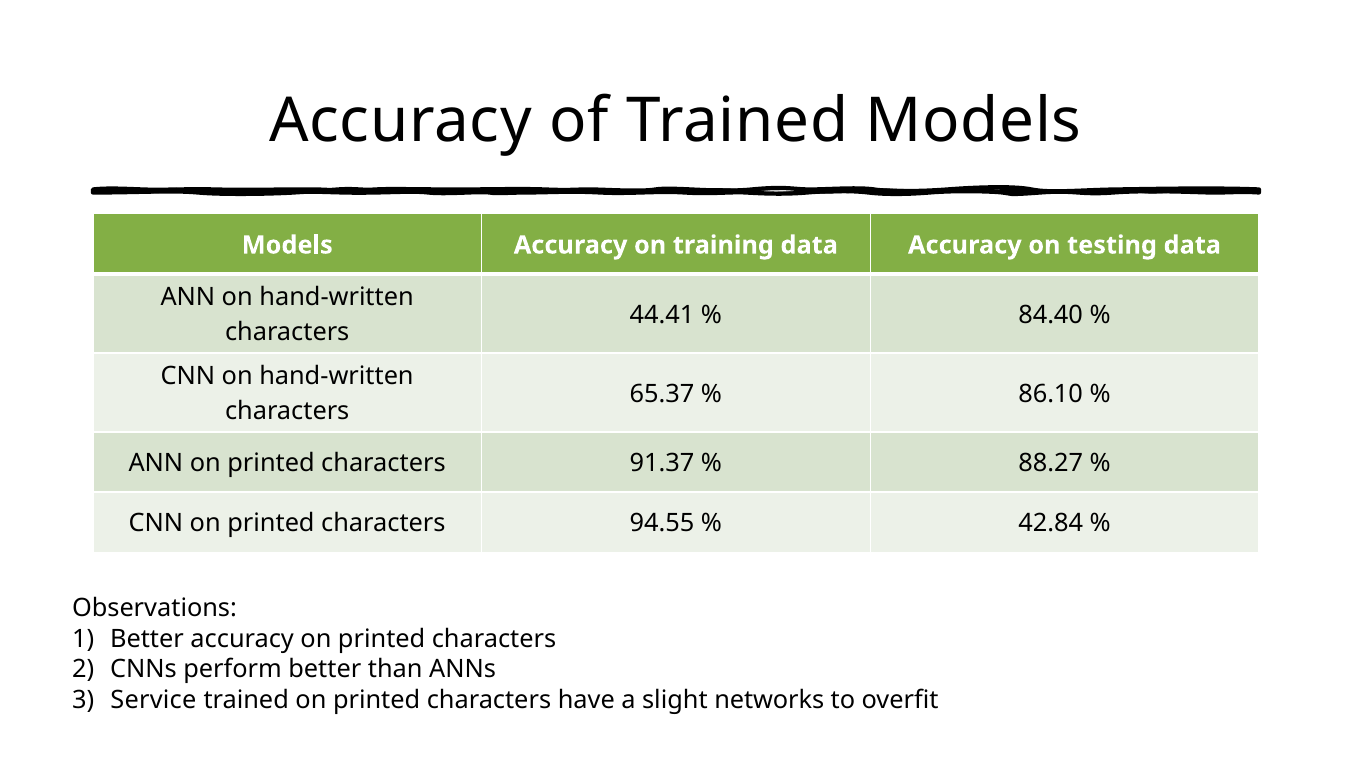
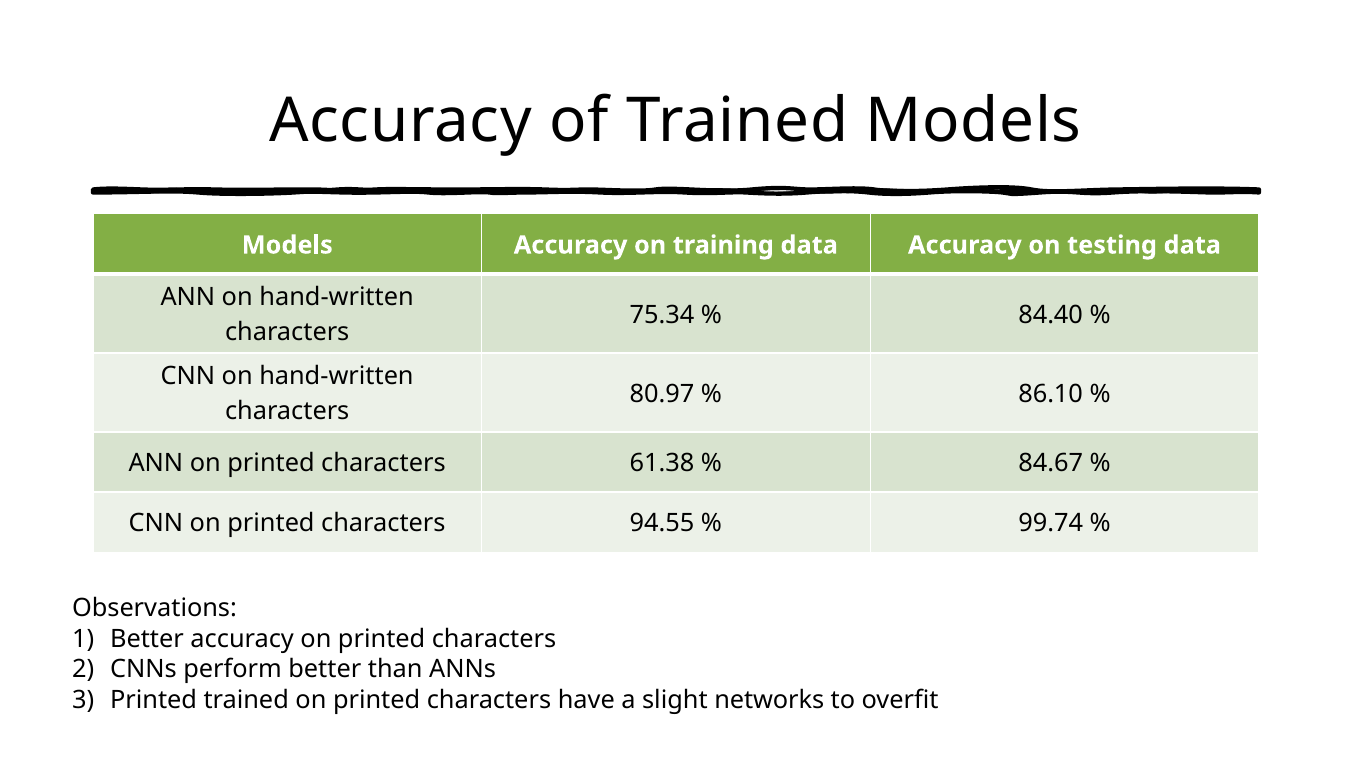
44.41: 44.41 -> 75.34 (662, 315)
65.37: 65.37 -> 80.97 (662, 394)
91.37: 91.37 -> 61.38 (662, 464)
88.27: 88.27 -> 84.67 (1051, 464)
42.84: 42.84 -> 99.74 (1051, 524)
Service: Service -> Printed (154, 700)
